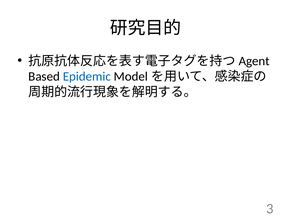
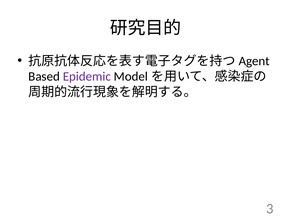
Epidemic colour: blue -> purple (87, 77)
